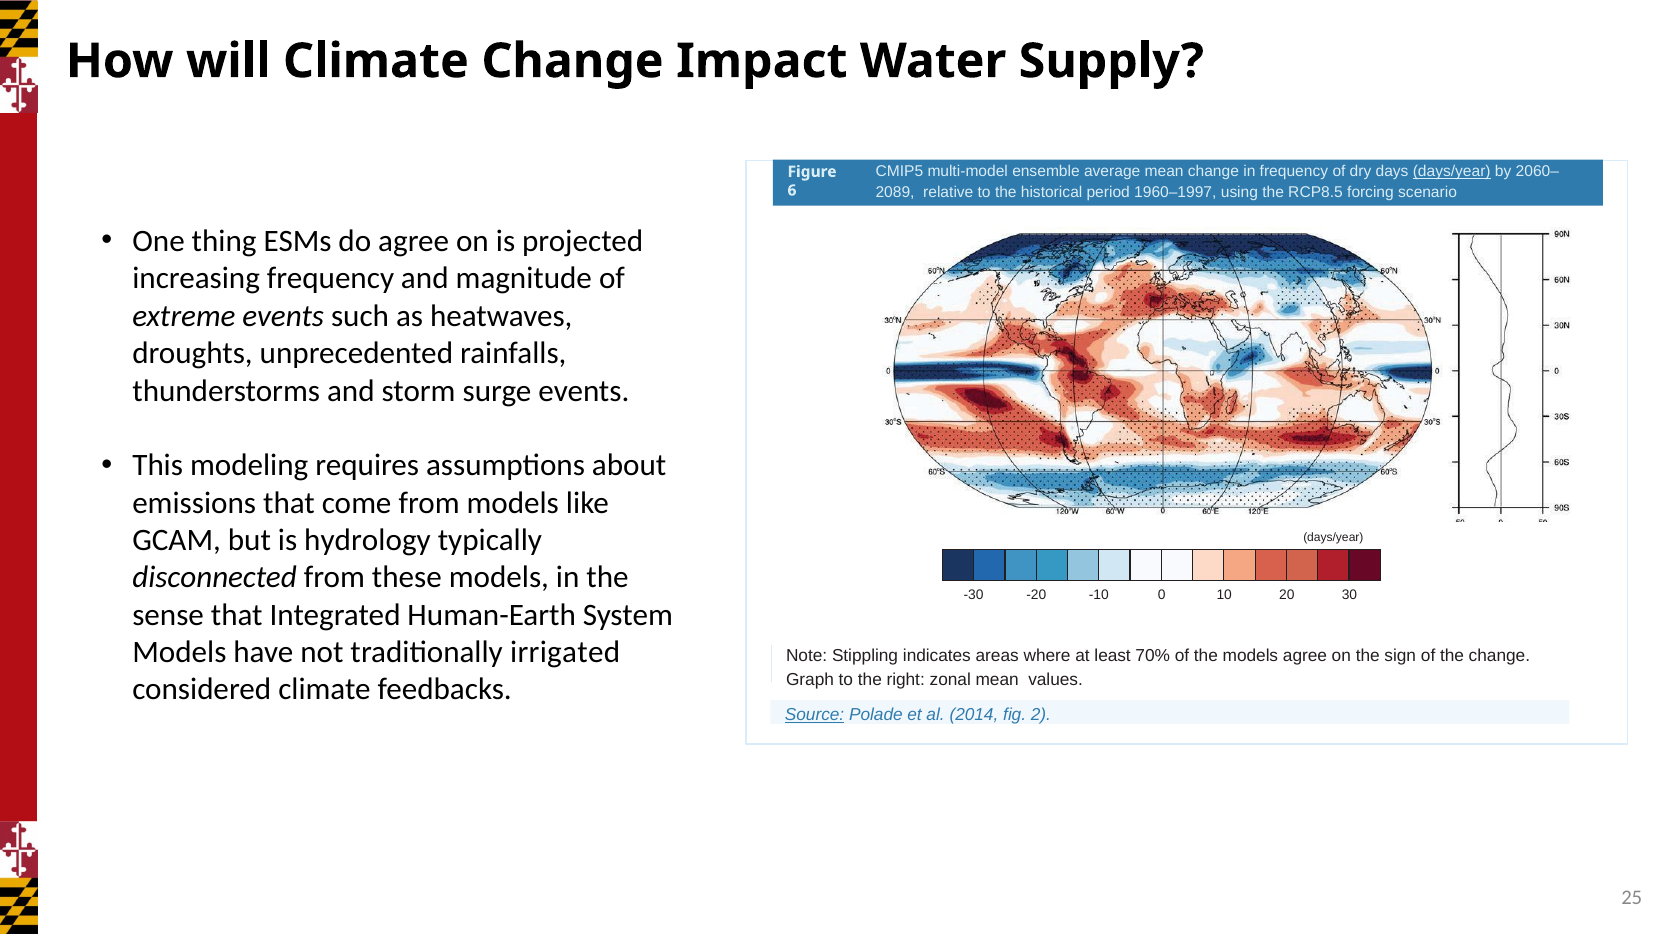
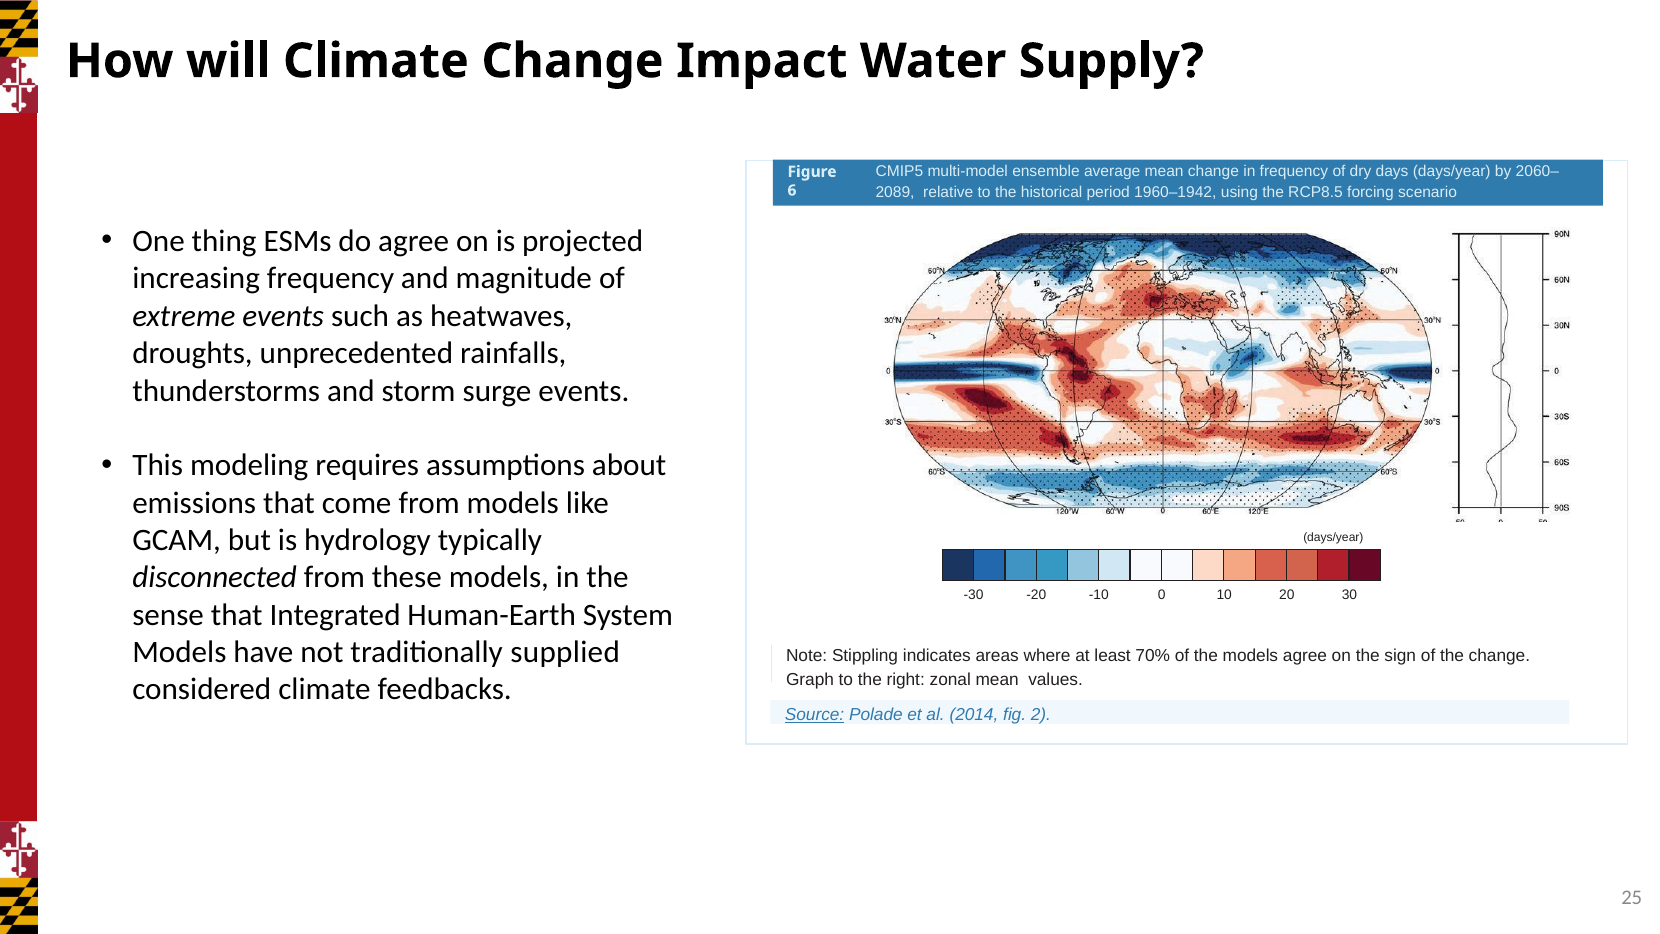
days/year underline: present -> none (1452, 172)
1960–1997: 1960–1997 -> 1960–1942 (1175, 192)
irrigated: irrigated -> supplied (565, 652)
